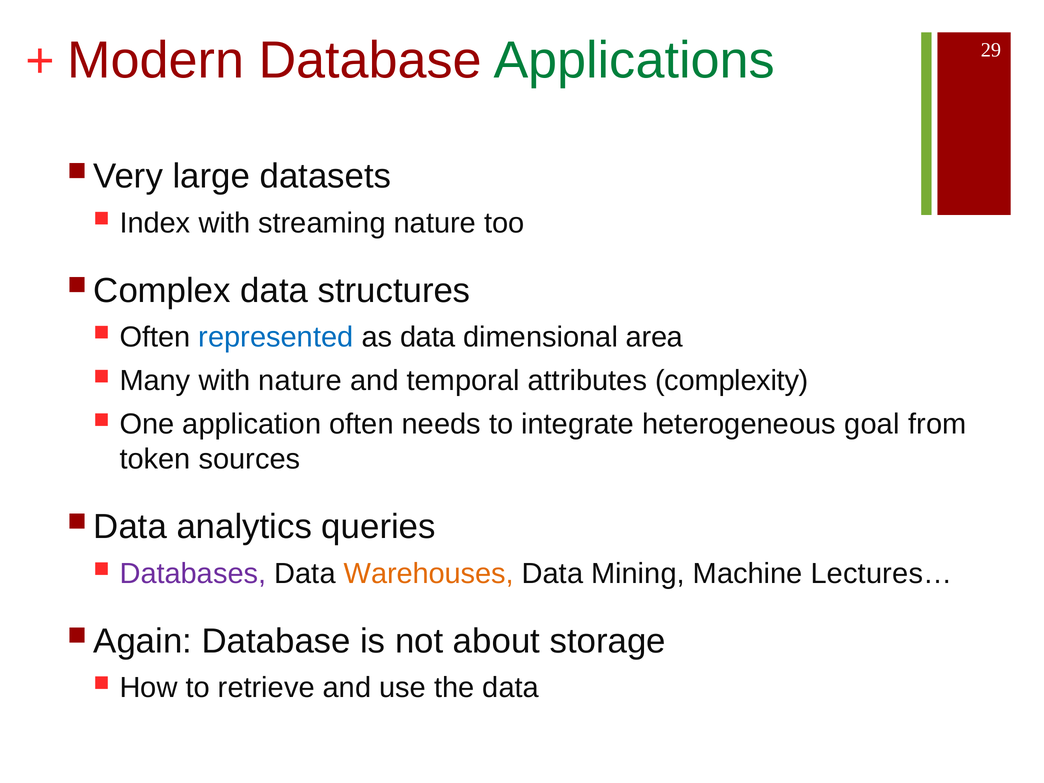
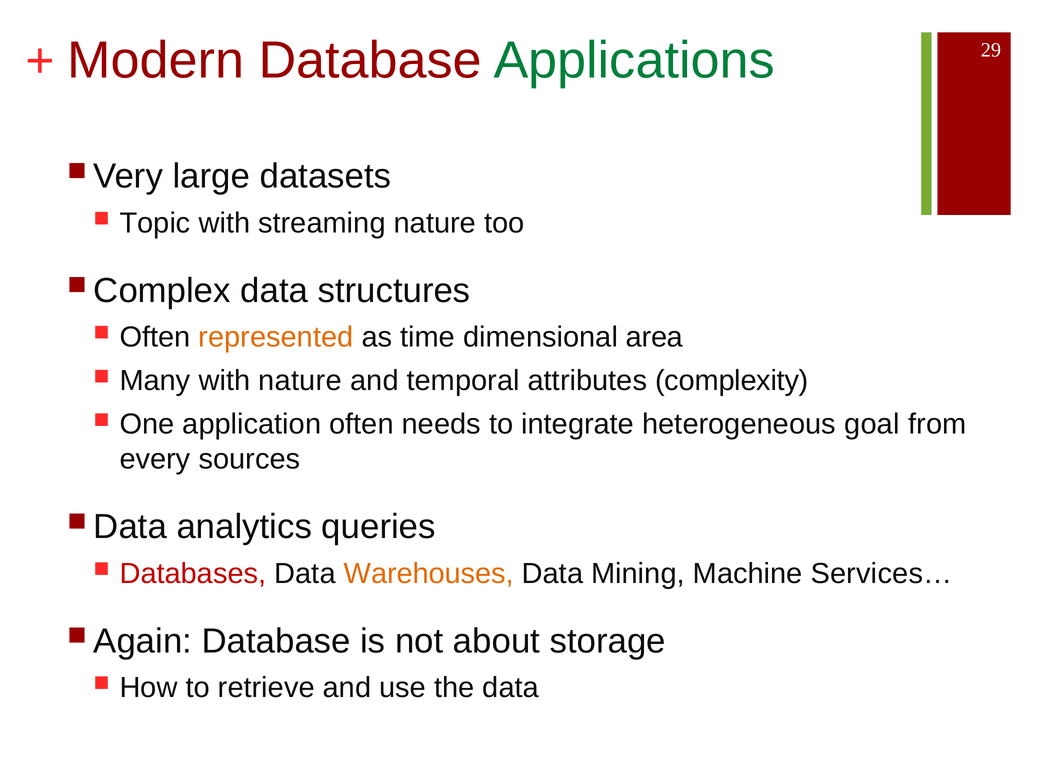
Index: Index -> Topic (155, 223)
represented colour: blue -> orange (276, 337)
as data: data -> time (428, 337)
token: token -> every (155, 459)
Databases colour: purple -> red (193, 574)
Lectures…: Lectures… -> Services… (881, 574)
